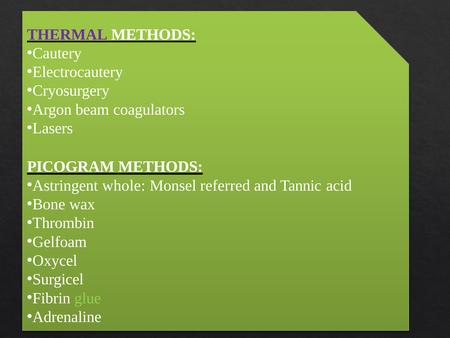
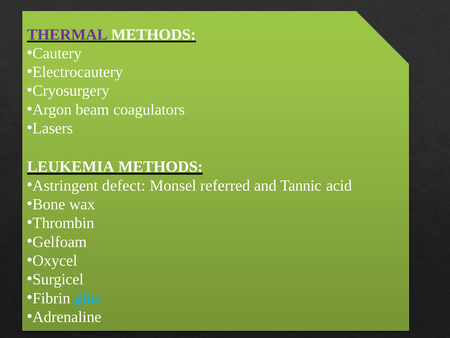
PICOGRAM: PICOGRAM -> LEUKEMIA (71, 166)
whole: whole -> defect (124, 185)
glue colour: light green -> light blue (88, 298)
